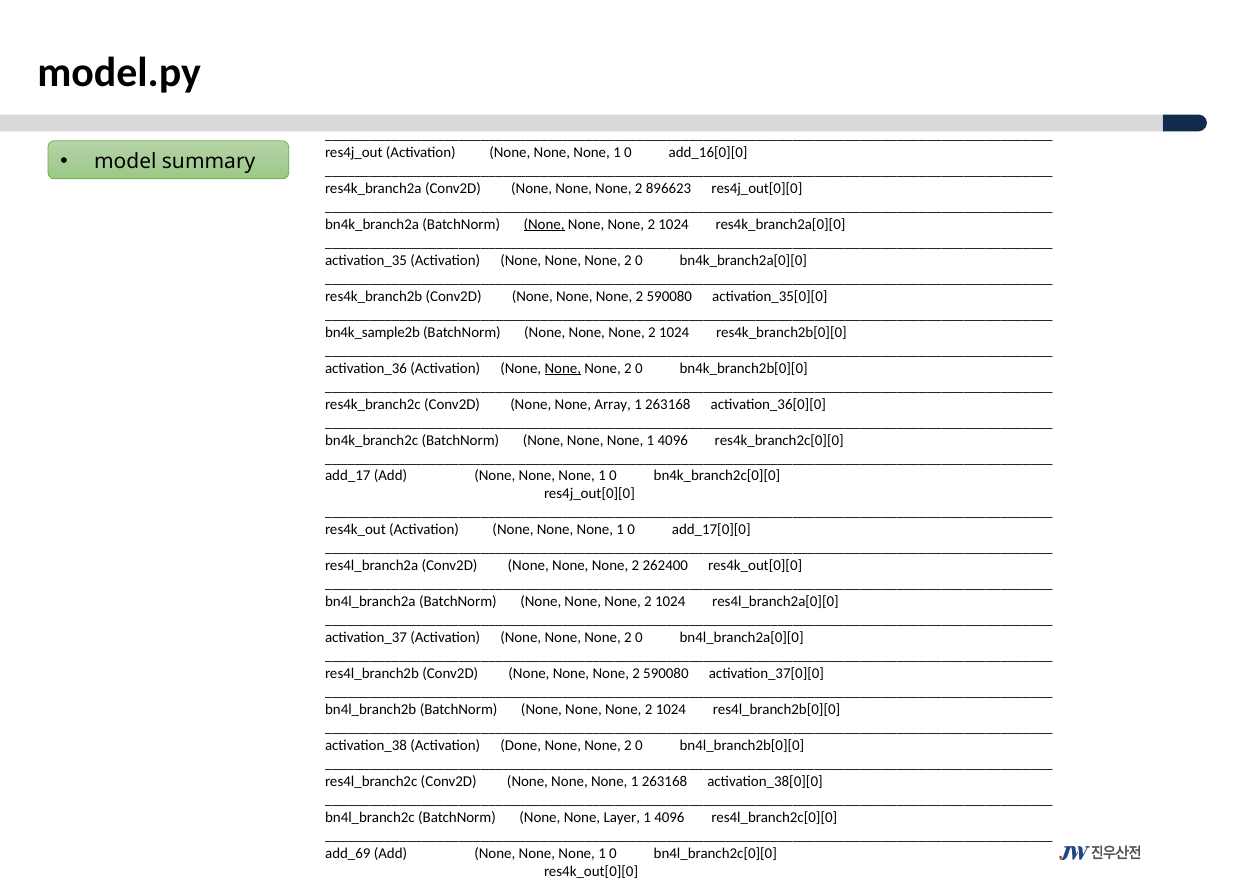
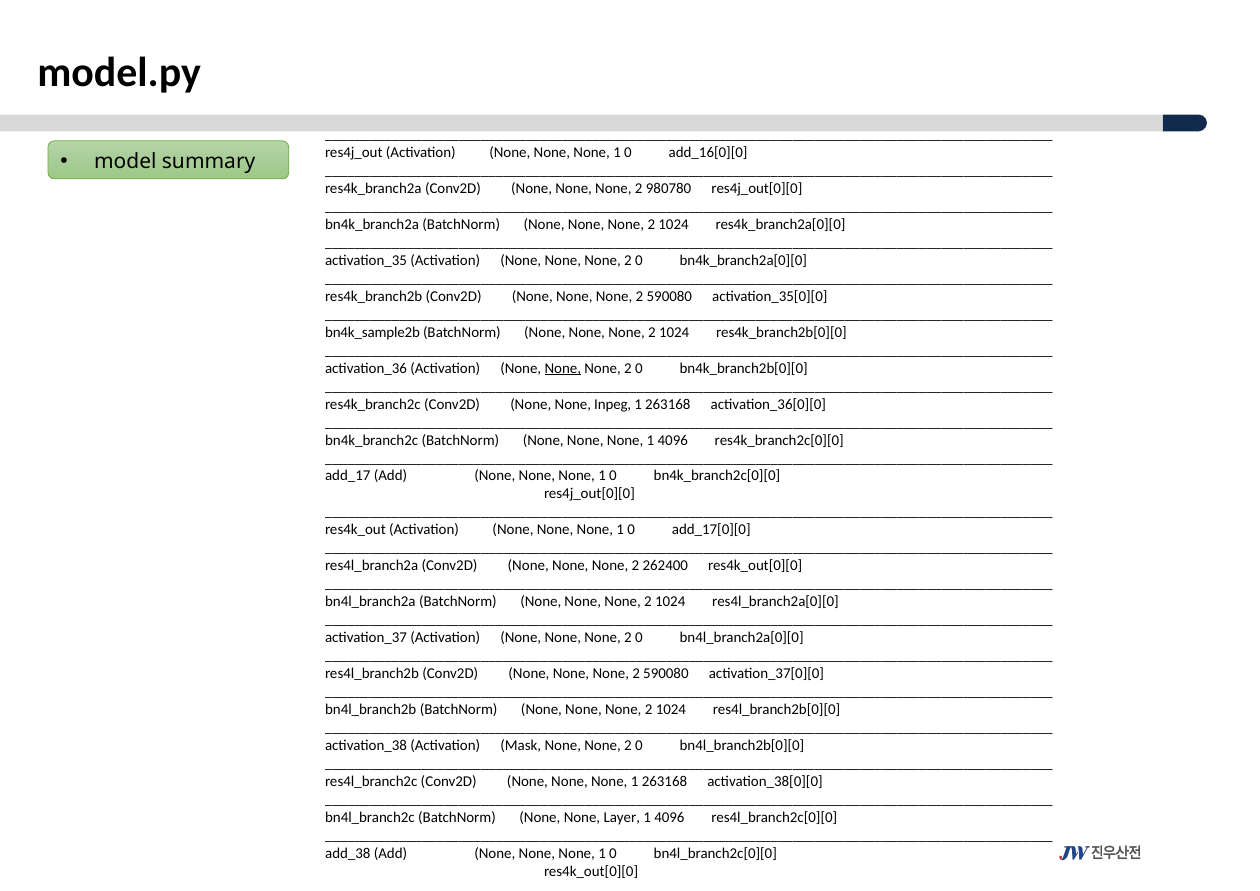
896623: 896623 -> 980780 (669, 188)
None underline: present -> none (544, 224)
Array: Array -> Inpeg (613, 404)
Done: Done -> Mask (521, 746)
add_69: add_69 -> add_38 (348, 854)
